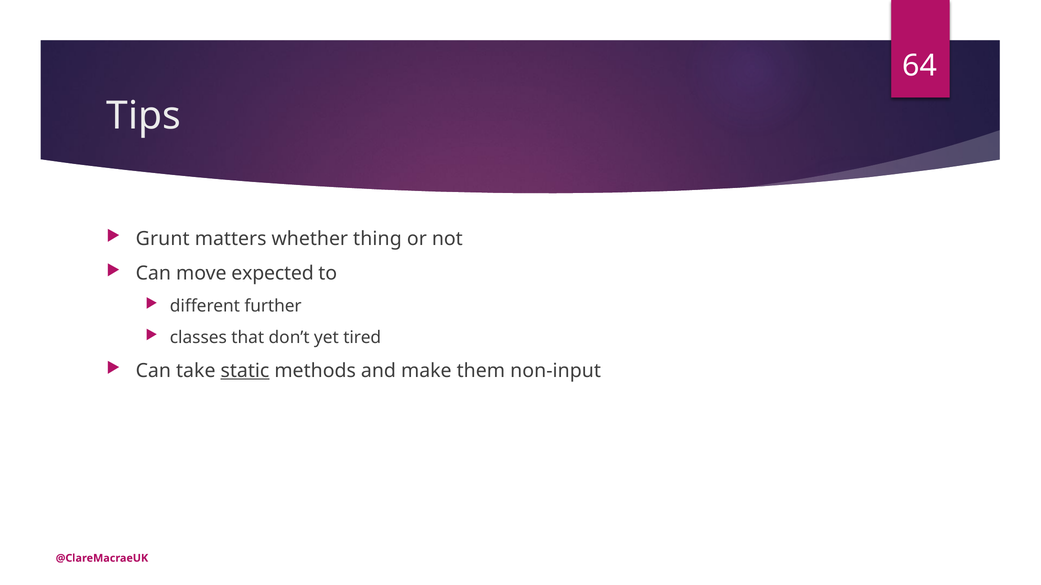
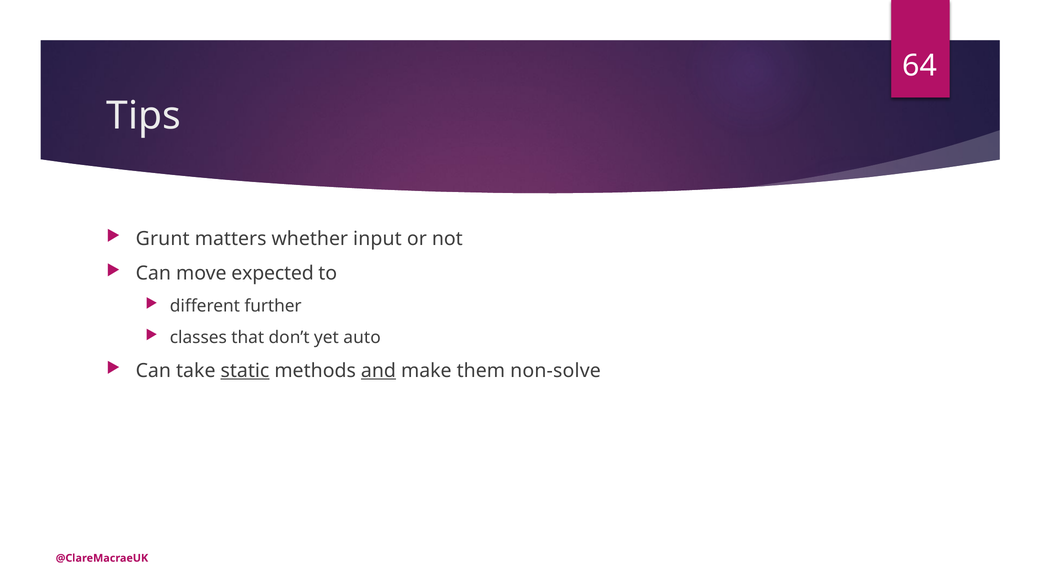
thing: thing -> input (377, 239)
tired: tired -> auto (362, 338)
and underline: none -> present (378, 371)
non-input: non-input -> non-solve (556, 371)
